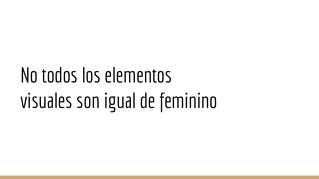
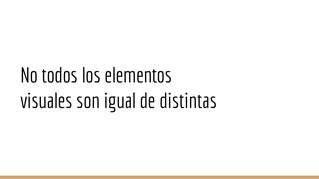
feminino: feminino -> distintas (188, 101)
